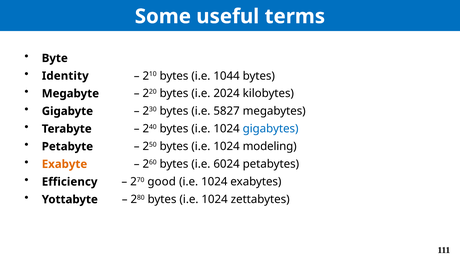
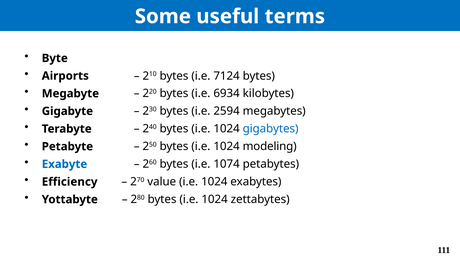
Identity: Identity -> Airports (65, 76)
1044: 1044 -> 7124 (227, 76)
2024: 2024 -> 6934 (227, 93)
5827: 5827 -> 2594 (227, 111)
Exabyte colour: orange -> blue (64, 164)
6024: 6024 -> 1074 (227, 164)
good: good -> value (162, 182)
